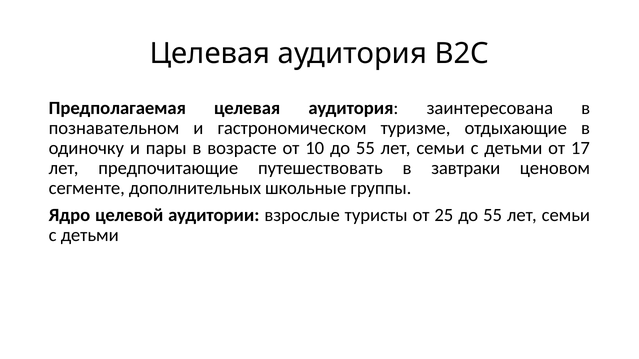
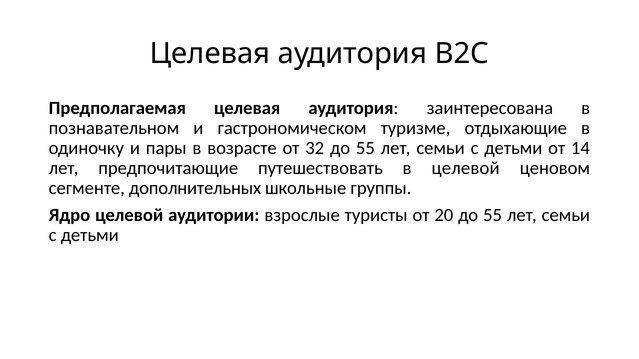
10: 10 -> 32 (315, 148)
17: 17 -> 14 (580, 148)
в завтраки: завтраки -> целевой (466, 168)
25: 25 -> 20 (444, 215)
